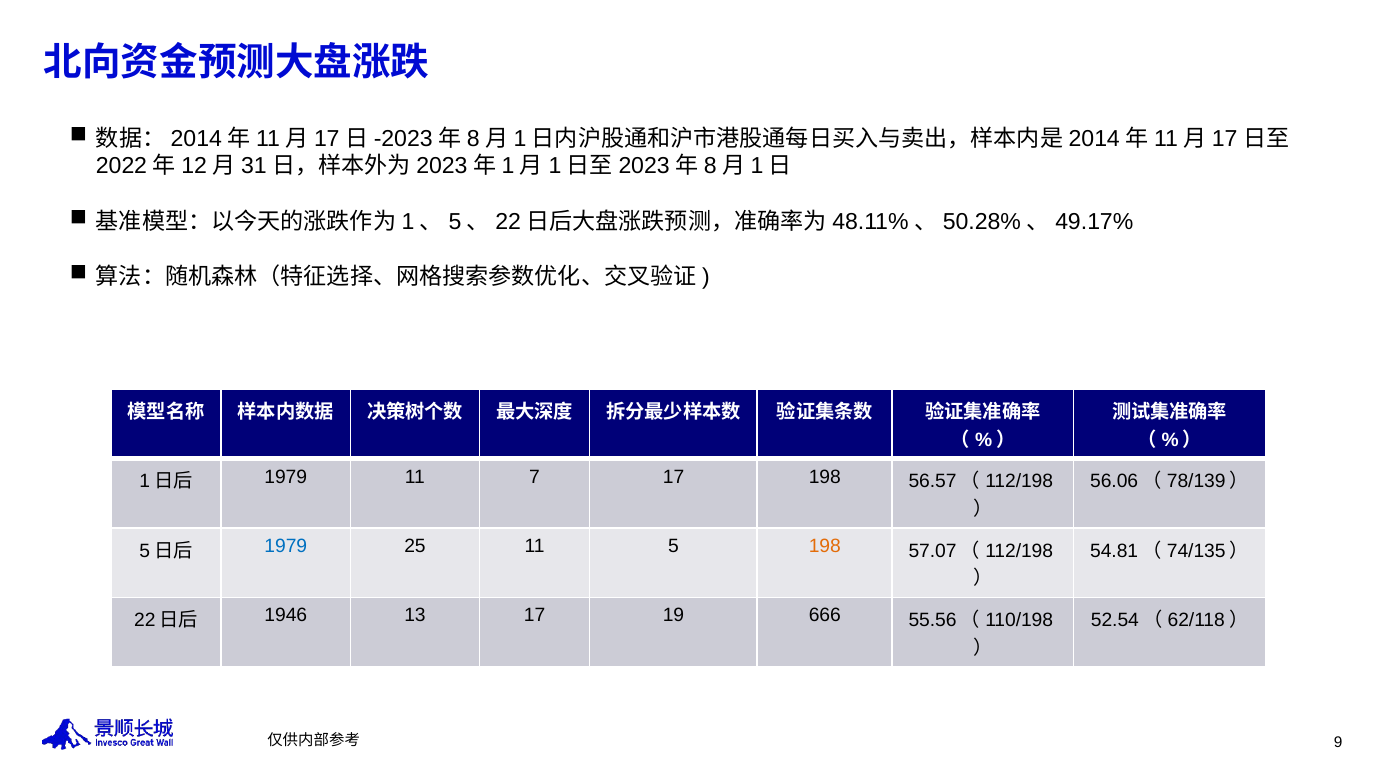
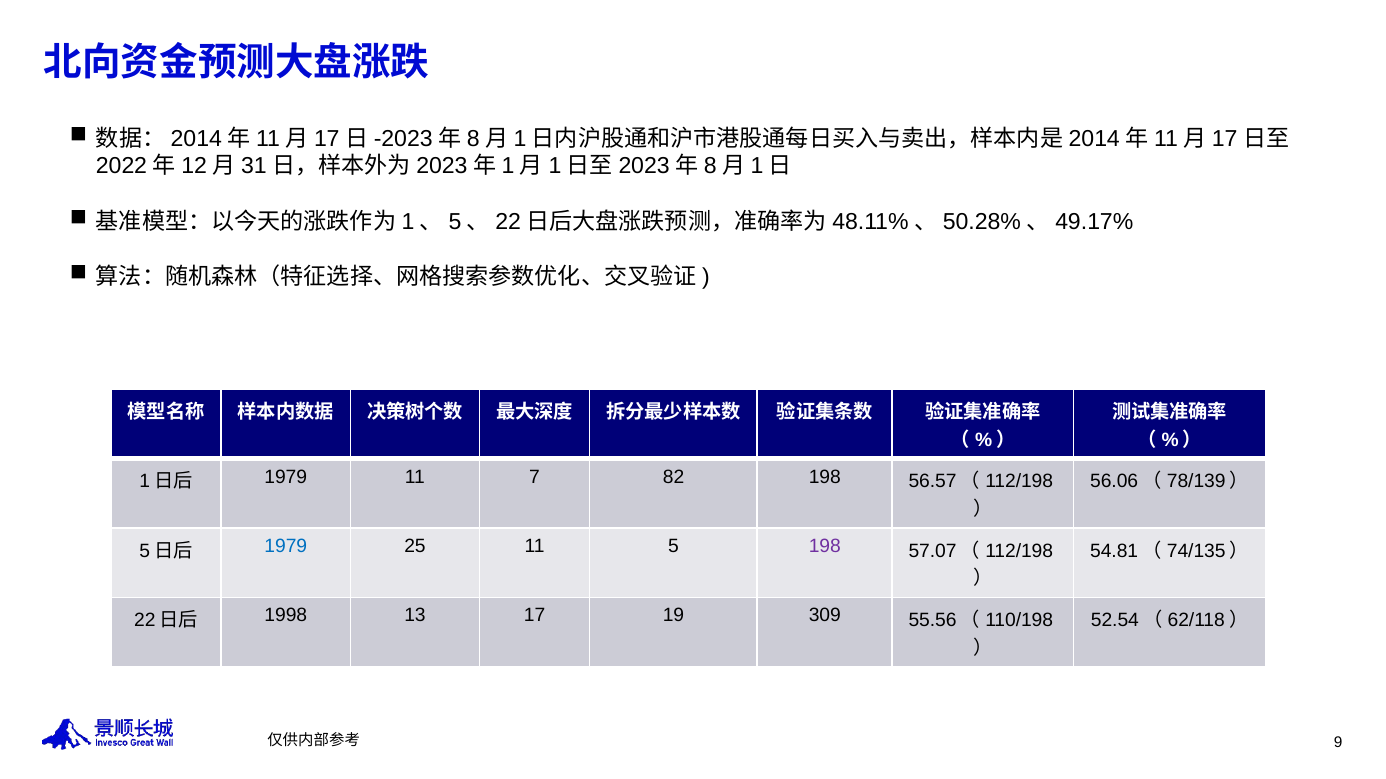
7 17: 17 -> 82 (674, 477)
198 colour: orange -> purple (825, 546)
1946: 1946 -> 1998 (286, 616)
666: 666 -> 309 (825, 616)
